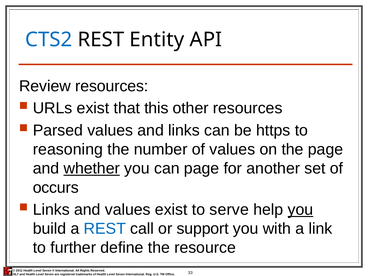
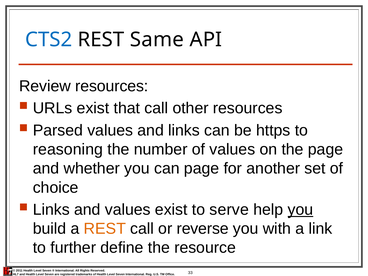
Entity: Entity -> Same (157, 40)
that this: this -> call (156, 108)
whether underline: present -> none (92, 168)
occurs: occurs -> choice (56, 188)
REST colour: blue -> orange (105, 229)
support: support -> reverse (203, 229)
